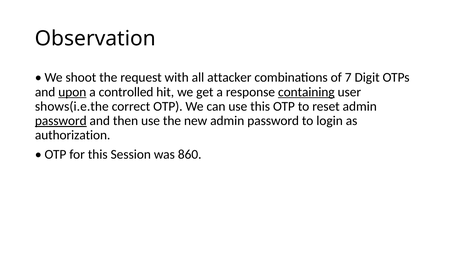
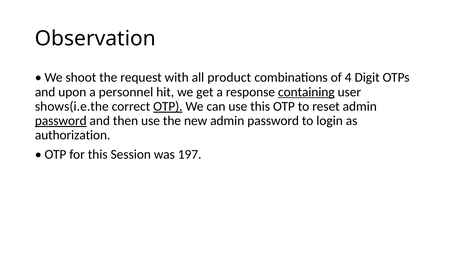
attacker: attacker -> product (229, 77)
7: 7 -> 4 (348, 77)
upon underline: present -> none (72, 92)
controlled: controlled -> personnel (126, 92)
OTP underline: none -> present (168, 106)
860: 860 -> 197 (190, 154)
